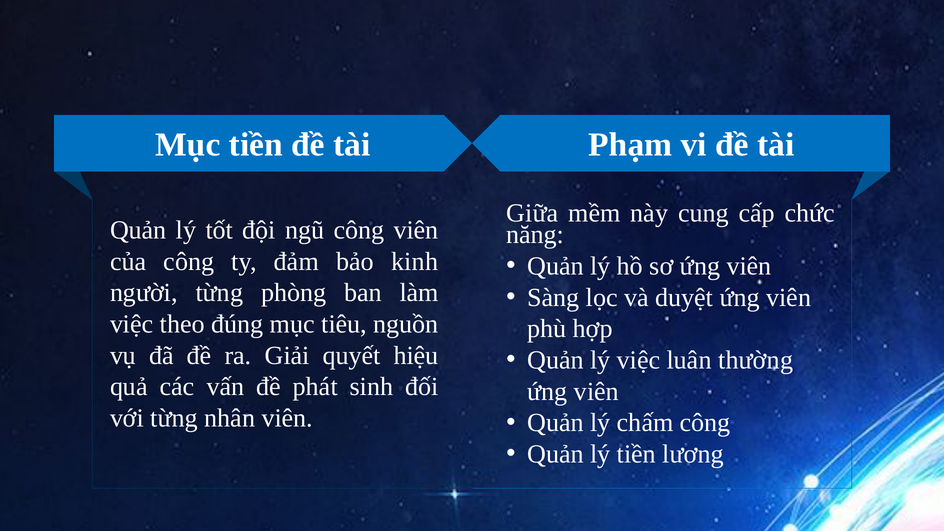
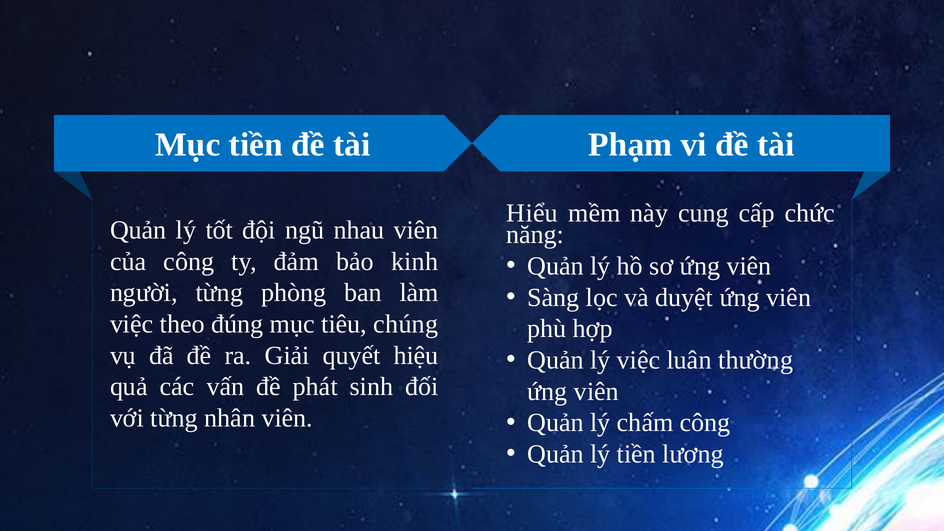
Giữa: Giữa -> Hiểu (532, 213)
ngũ công: công -> nhau (359, 230)
nguồn: nguồn -> chúng (406, 324)
